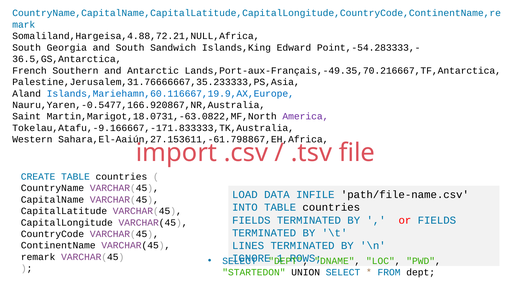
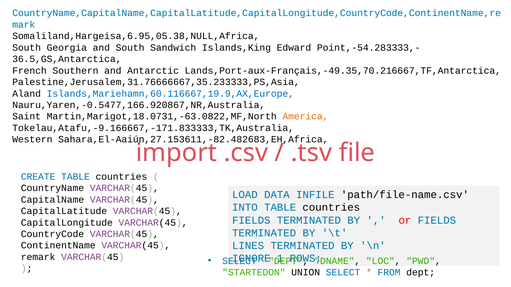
Somaliland,Hargeisa,4.88,72.21,NULL,Africa: Somaliland,Hargeisa,4.88,72.21,NULL,Africa -> Somaliland,Hargeisa,6.95,05.38,NULL,Africa (136, 36)
America colour: purple -> orange (305, 117)
Sahara,El-Aaiún,27.153611,-61.798867,EH,Africa: Sahara,El-Aaiún,27.153611,-61.798867,EH,Africa -> Sahara,El-Aaiún,27.153611,-82.482683,EH,Africa (193, 140)
